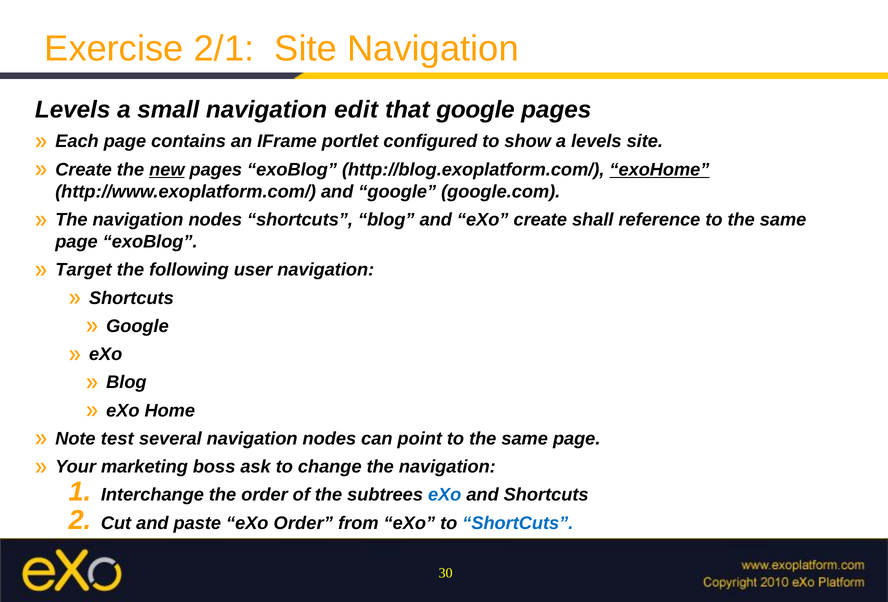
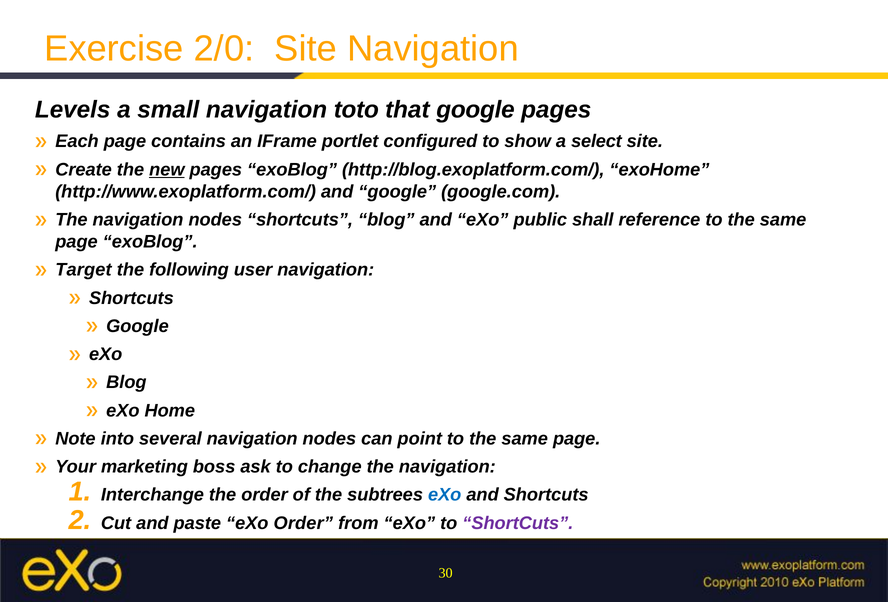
2/1: 2/1 -> 2/0 (224, 48)
edit: edit -> toto (356, 110)
a levels: levels -> select (596, 141)
exoHome underline: present -> none (659, 169)
eXo create: create -> public (540, 220)
test: test -> into (117, 438)
ShortCuts colour: blue -> purple (518, 523)
